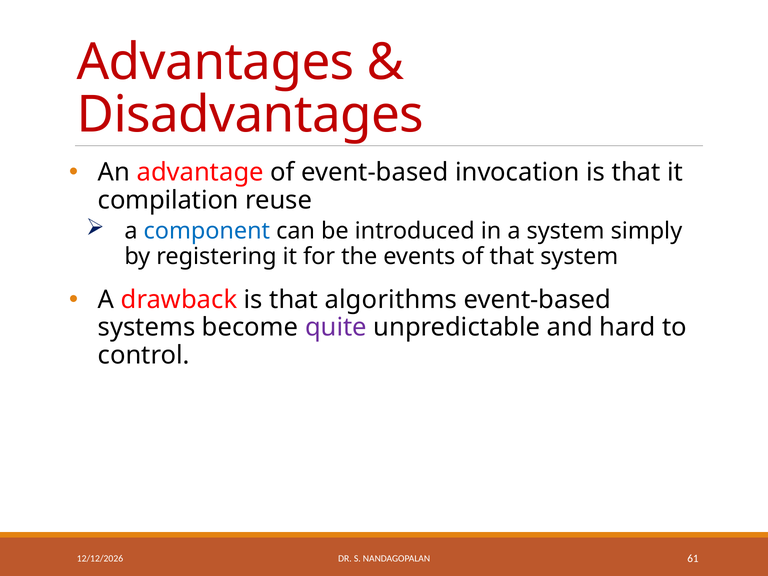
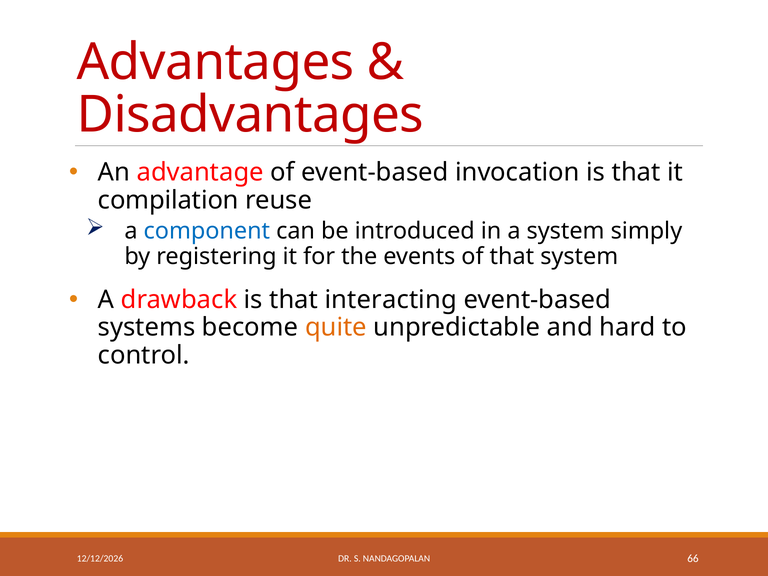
algorithms: algorithms -> interacting (391, 300)
quite colour: purple -> orange (336, 327)
61: 61 -> 66 (693, 559)
